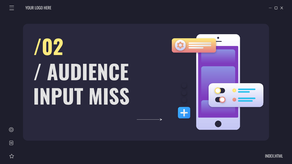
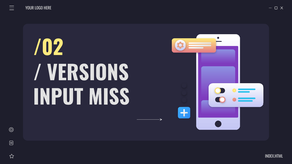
AUDIENCE: AUDIENCE -> VERSIONS (88, 74)
